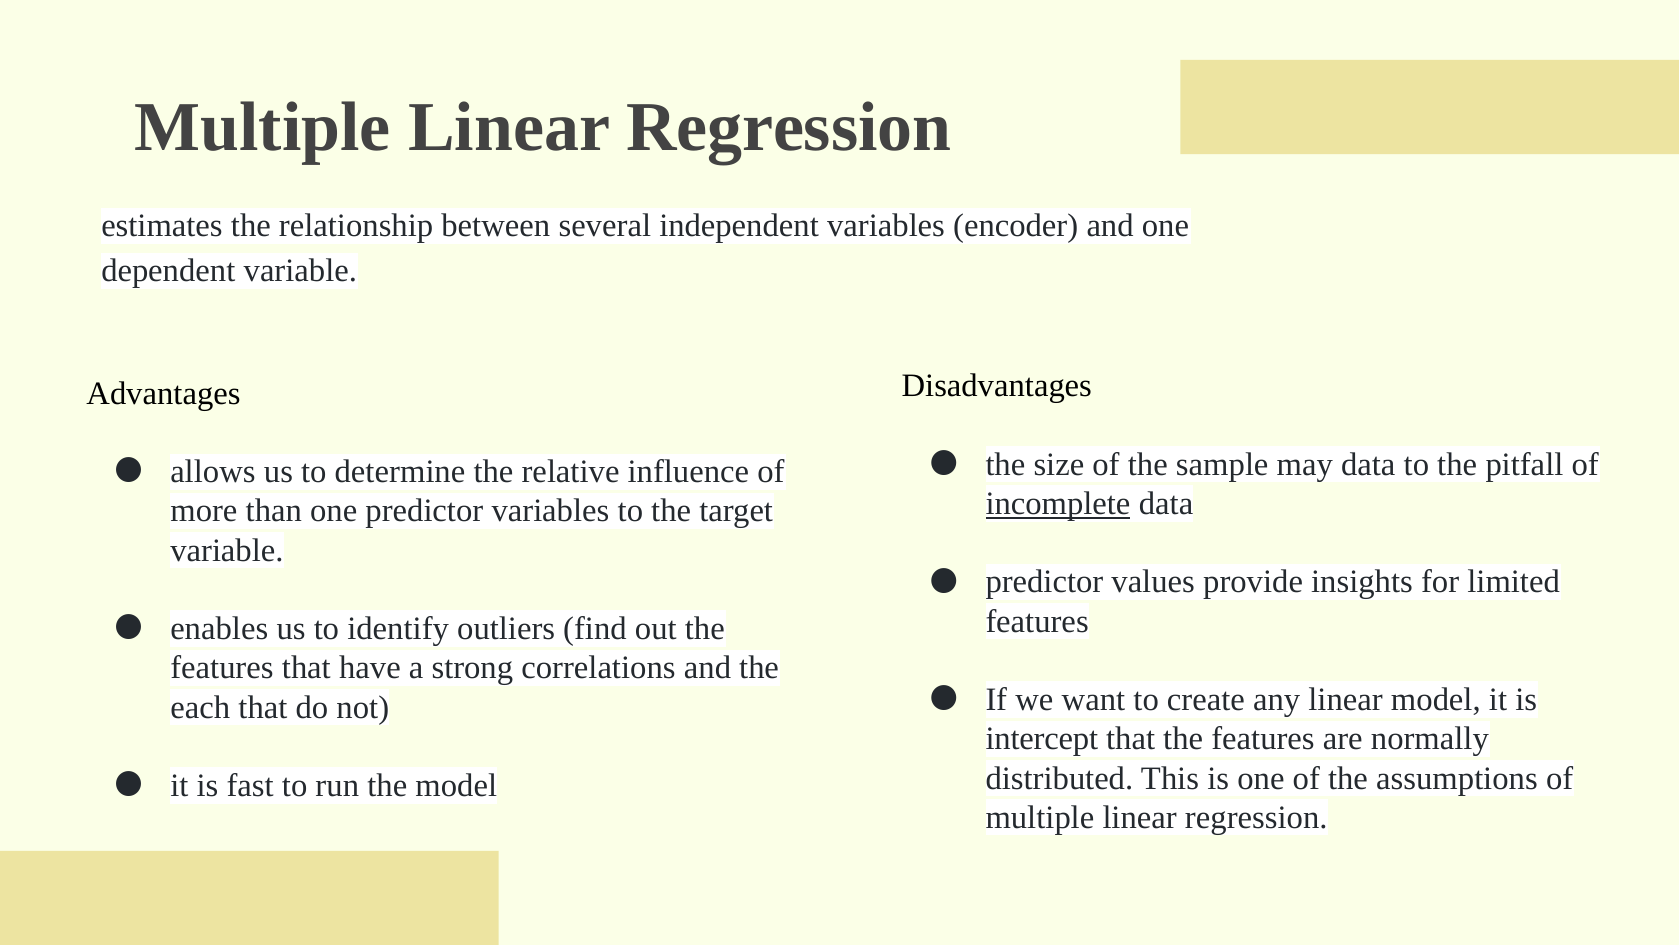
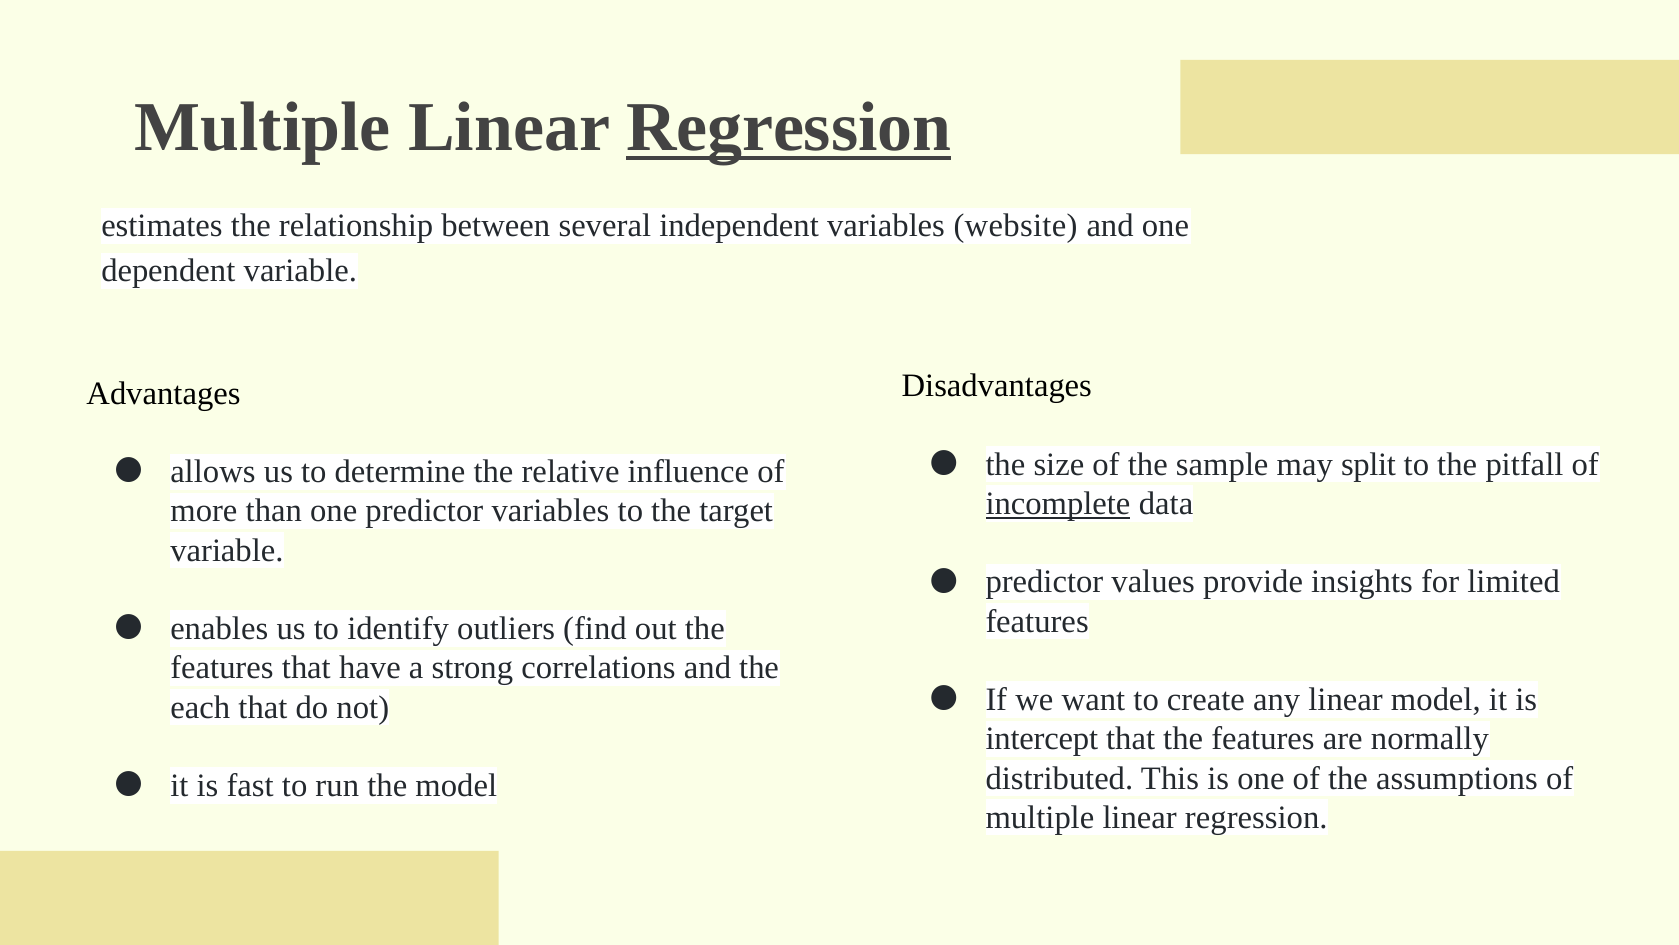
Regression underline: none -> present (789, 128)
encoder: encoder -> website (1016, 226)
may data: data -> split (1368, 464)
